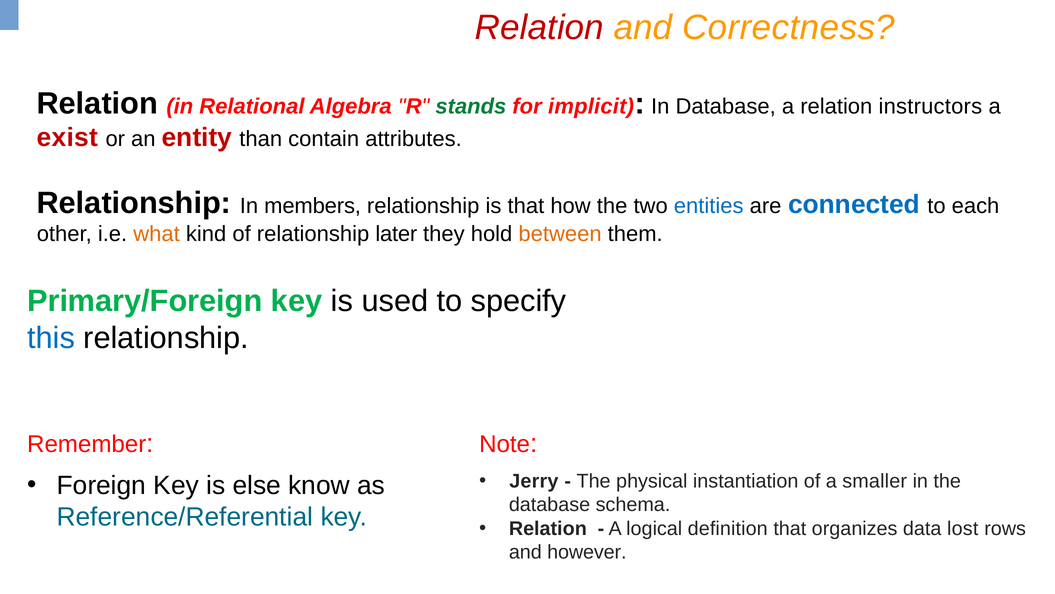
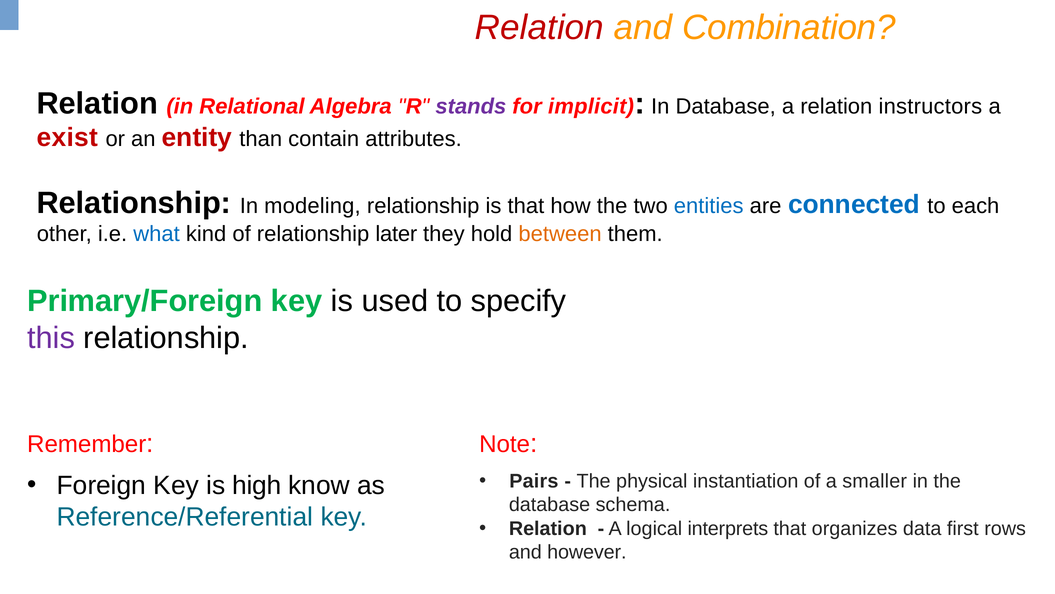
Correctness: Correctness -> Combination (789, 27)
stands colour: green -> purple (471, 107)
members: members -> modeling (312, 206)
what colour: orange -> blue (157, 234)
this colour: blue -> purple (51, 338)
Jerry: Jerry -> Pairs (534, 481)
else: else -> high (257, 485)
definition: definition -> interprets (728, 528)
lost: lost -> first (963, 528)
